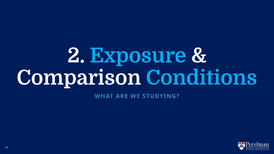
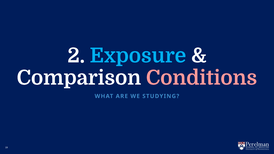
Conditions colour: light blue -> pink (202, 78)
